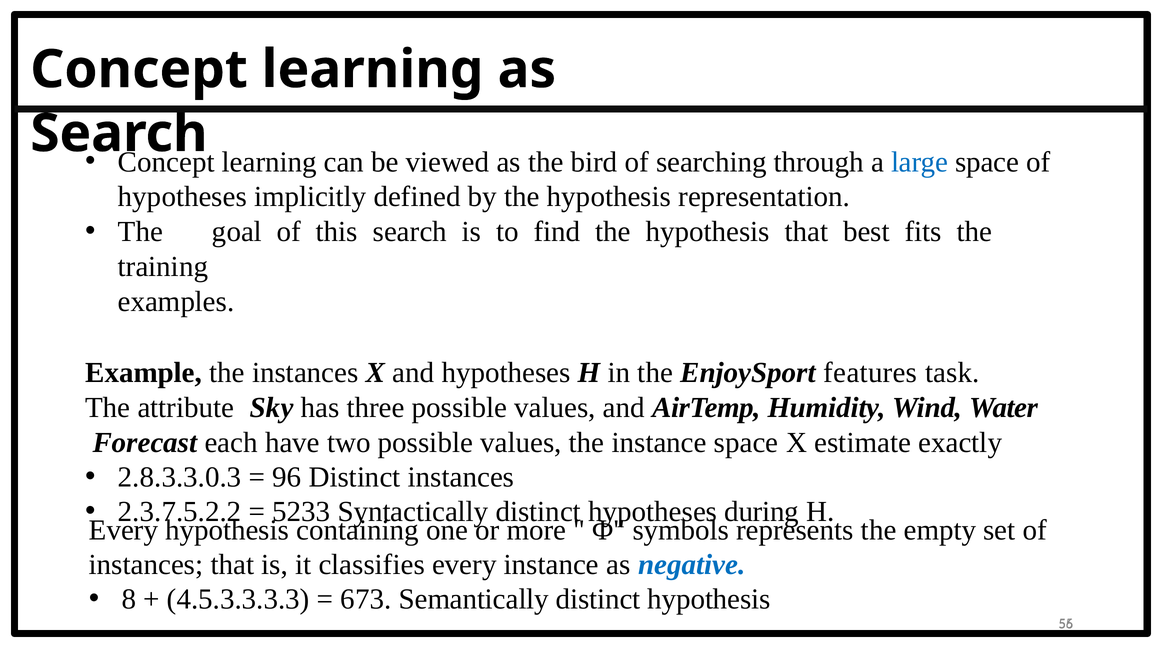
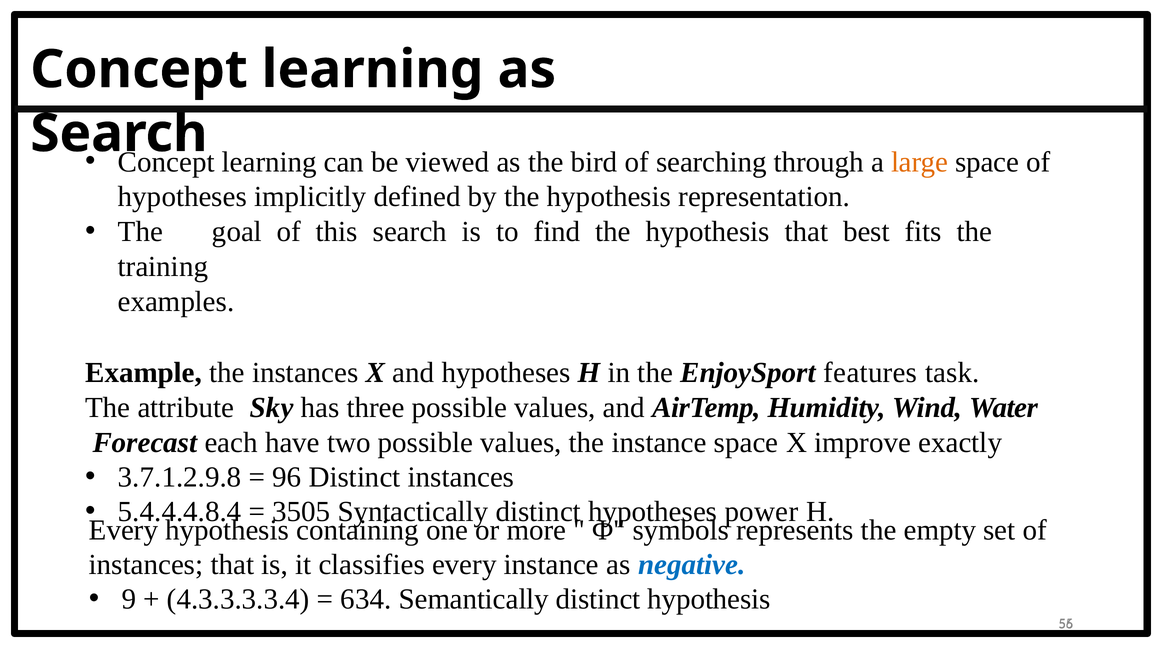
large colour: blue -> orange (920, 162)
estimate: estimate -> improve (863, 442)
2.8.3.3.0.3: 2.8.3.3.0.3 -> 3.7.1.2.9.8 (180, 477)
2.3.7.5.2.2: 2.3.7.5.2.2 -> 5.4.4.4.8.4 (180, 511)
5233: 5233 -> 3505 (301, 511)
during: during -> power (761, 511)
8: 8 -> 9 (129, 599)
4.5.3.3.3.3: 4.5.3.3.3.3 -> 4.3.3.3.3.4 (238, 599)
673: 673 -> 634 (366, 599)
